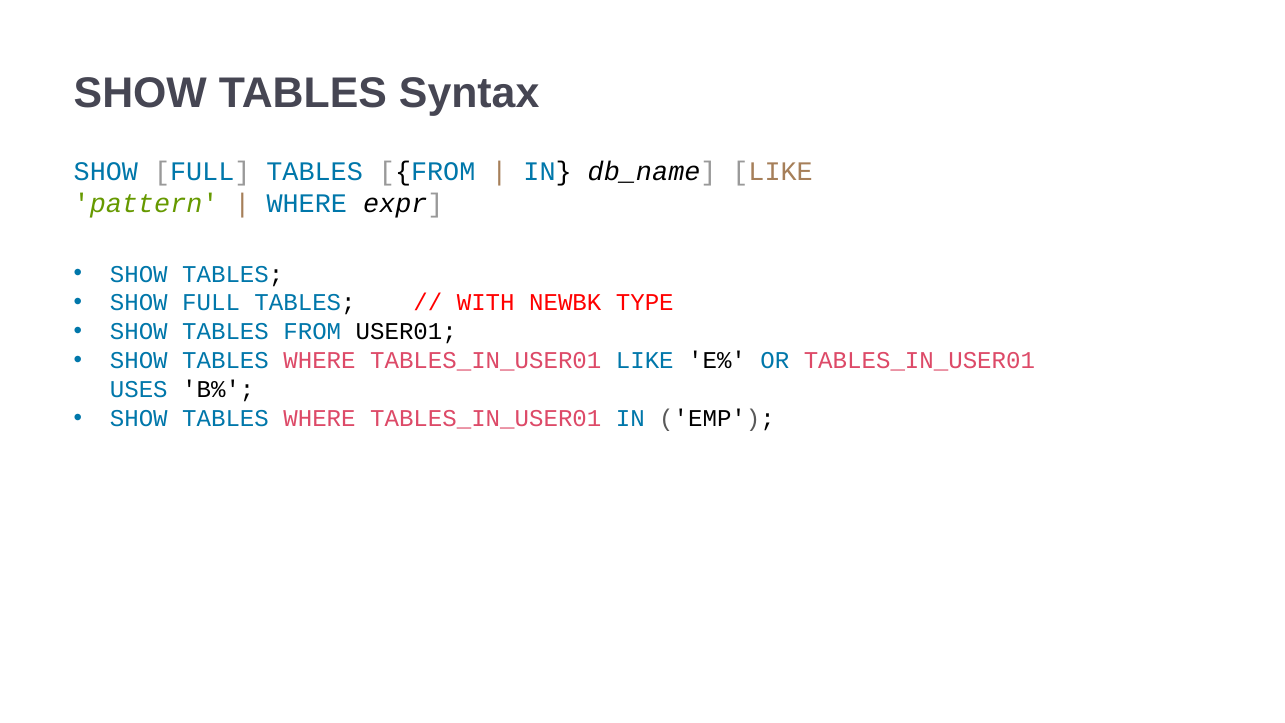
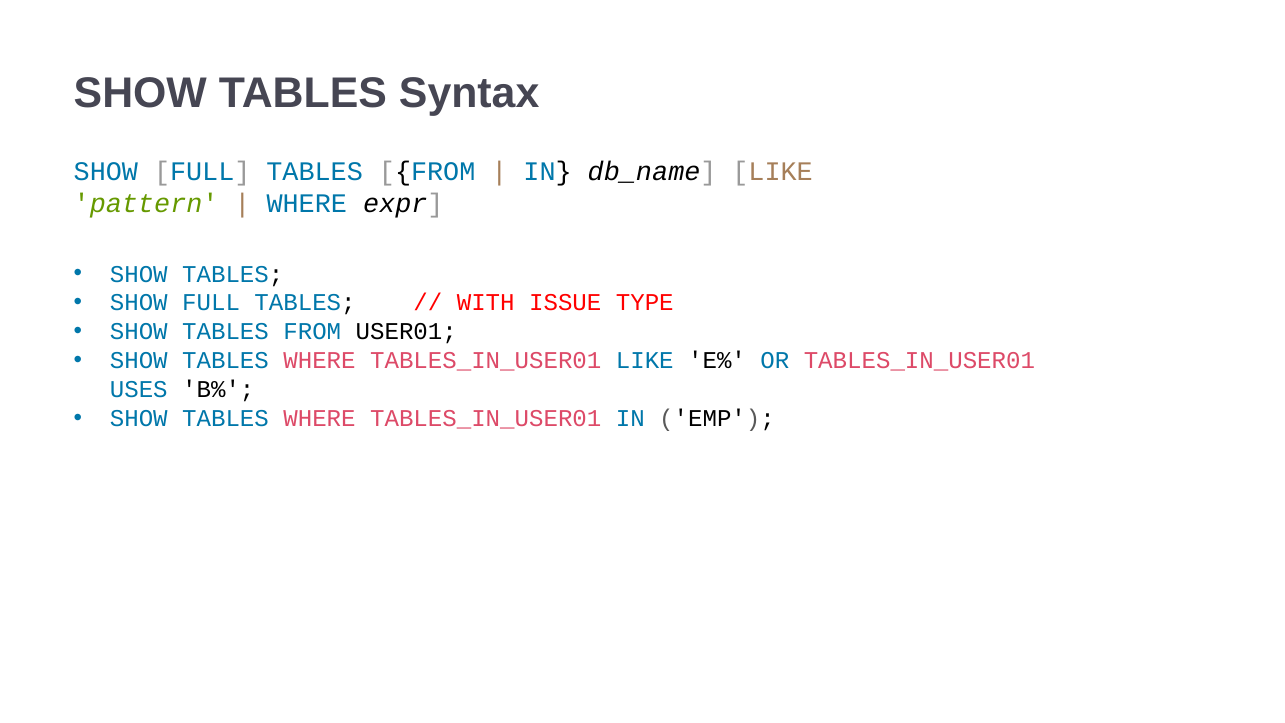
NEWBK: NEWBK -> ISSUE (565, 303)
